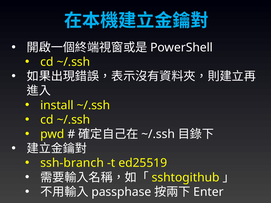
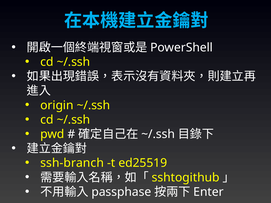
install: install -> origin (57, 105)
